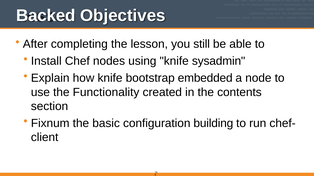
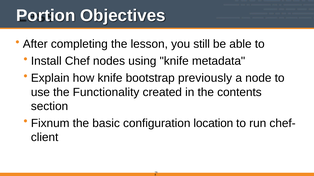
Backed: Backed -> Portion (46, 16)
sysadmin: sysadmin -> metadata (219, 61)
embedded: embedded -> previously (205, 78)
building: building -> location (213, 124)
